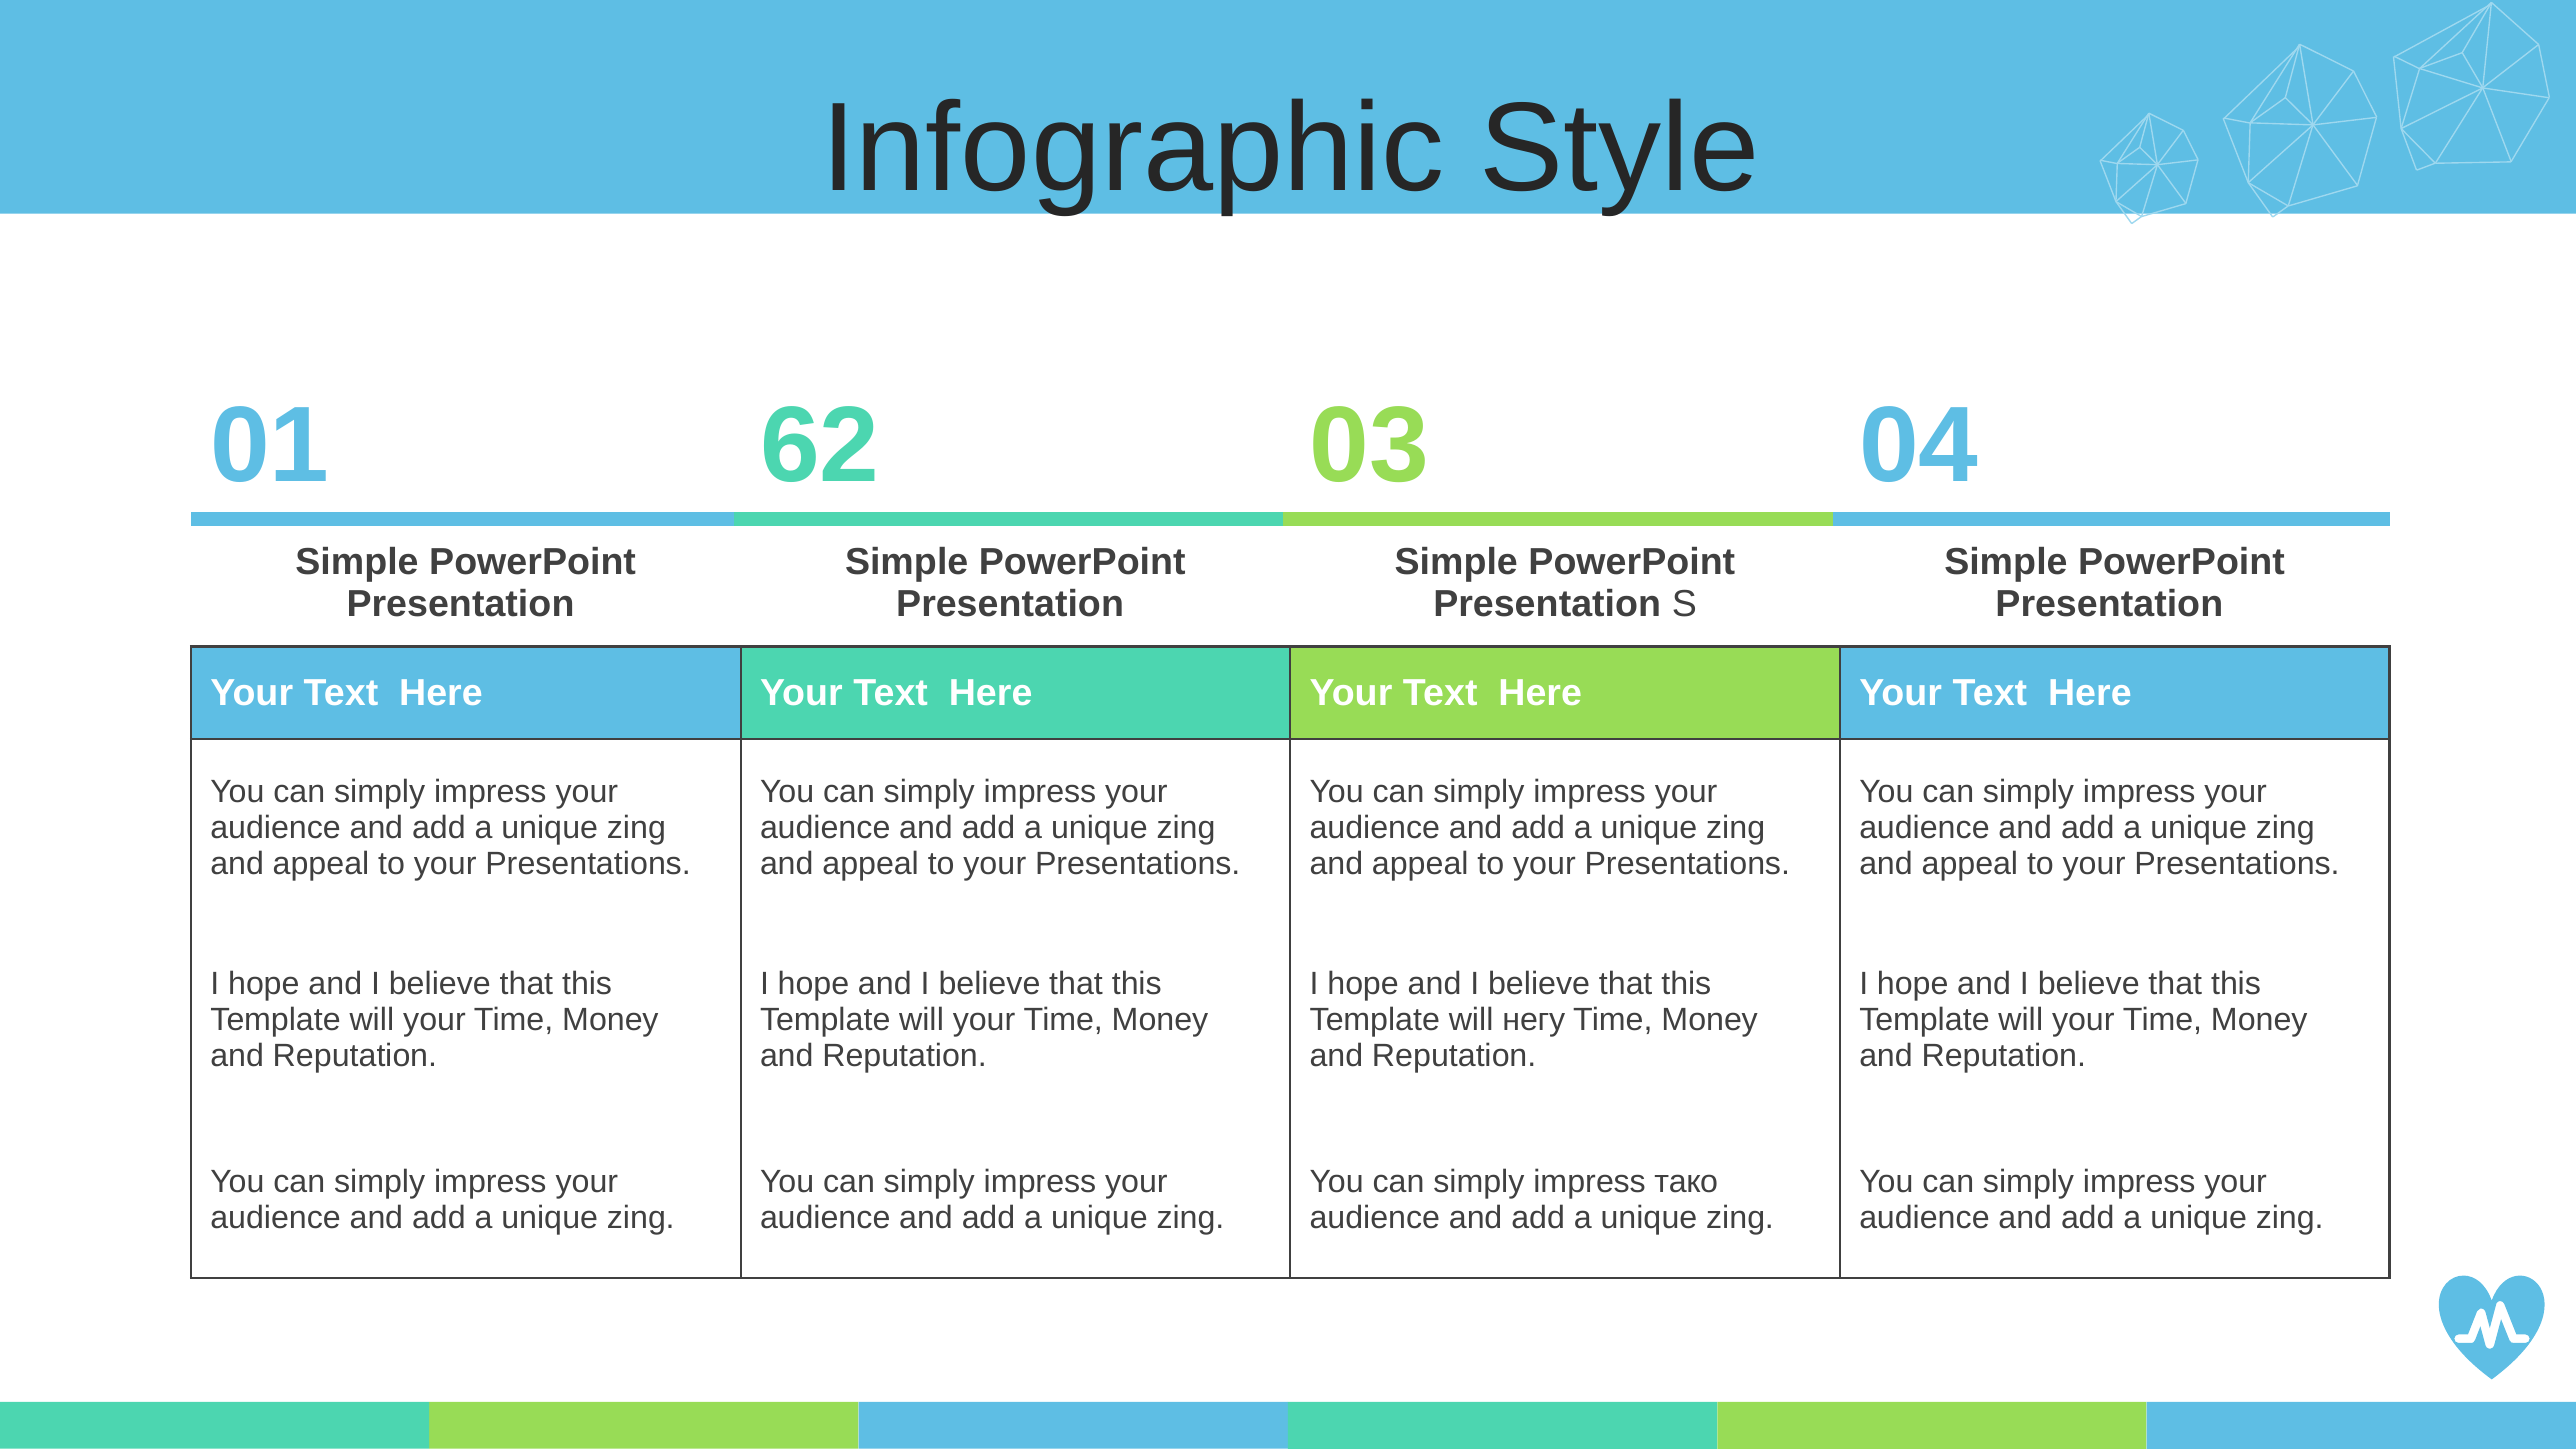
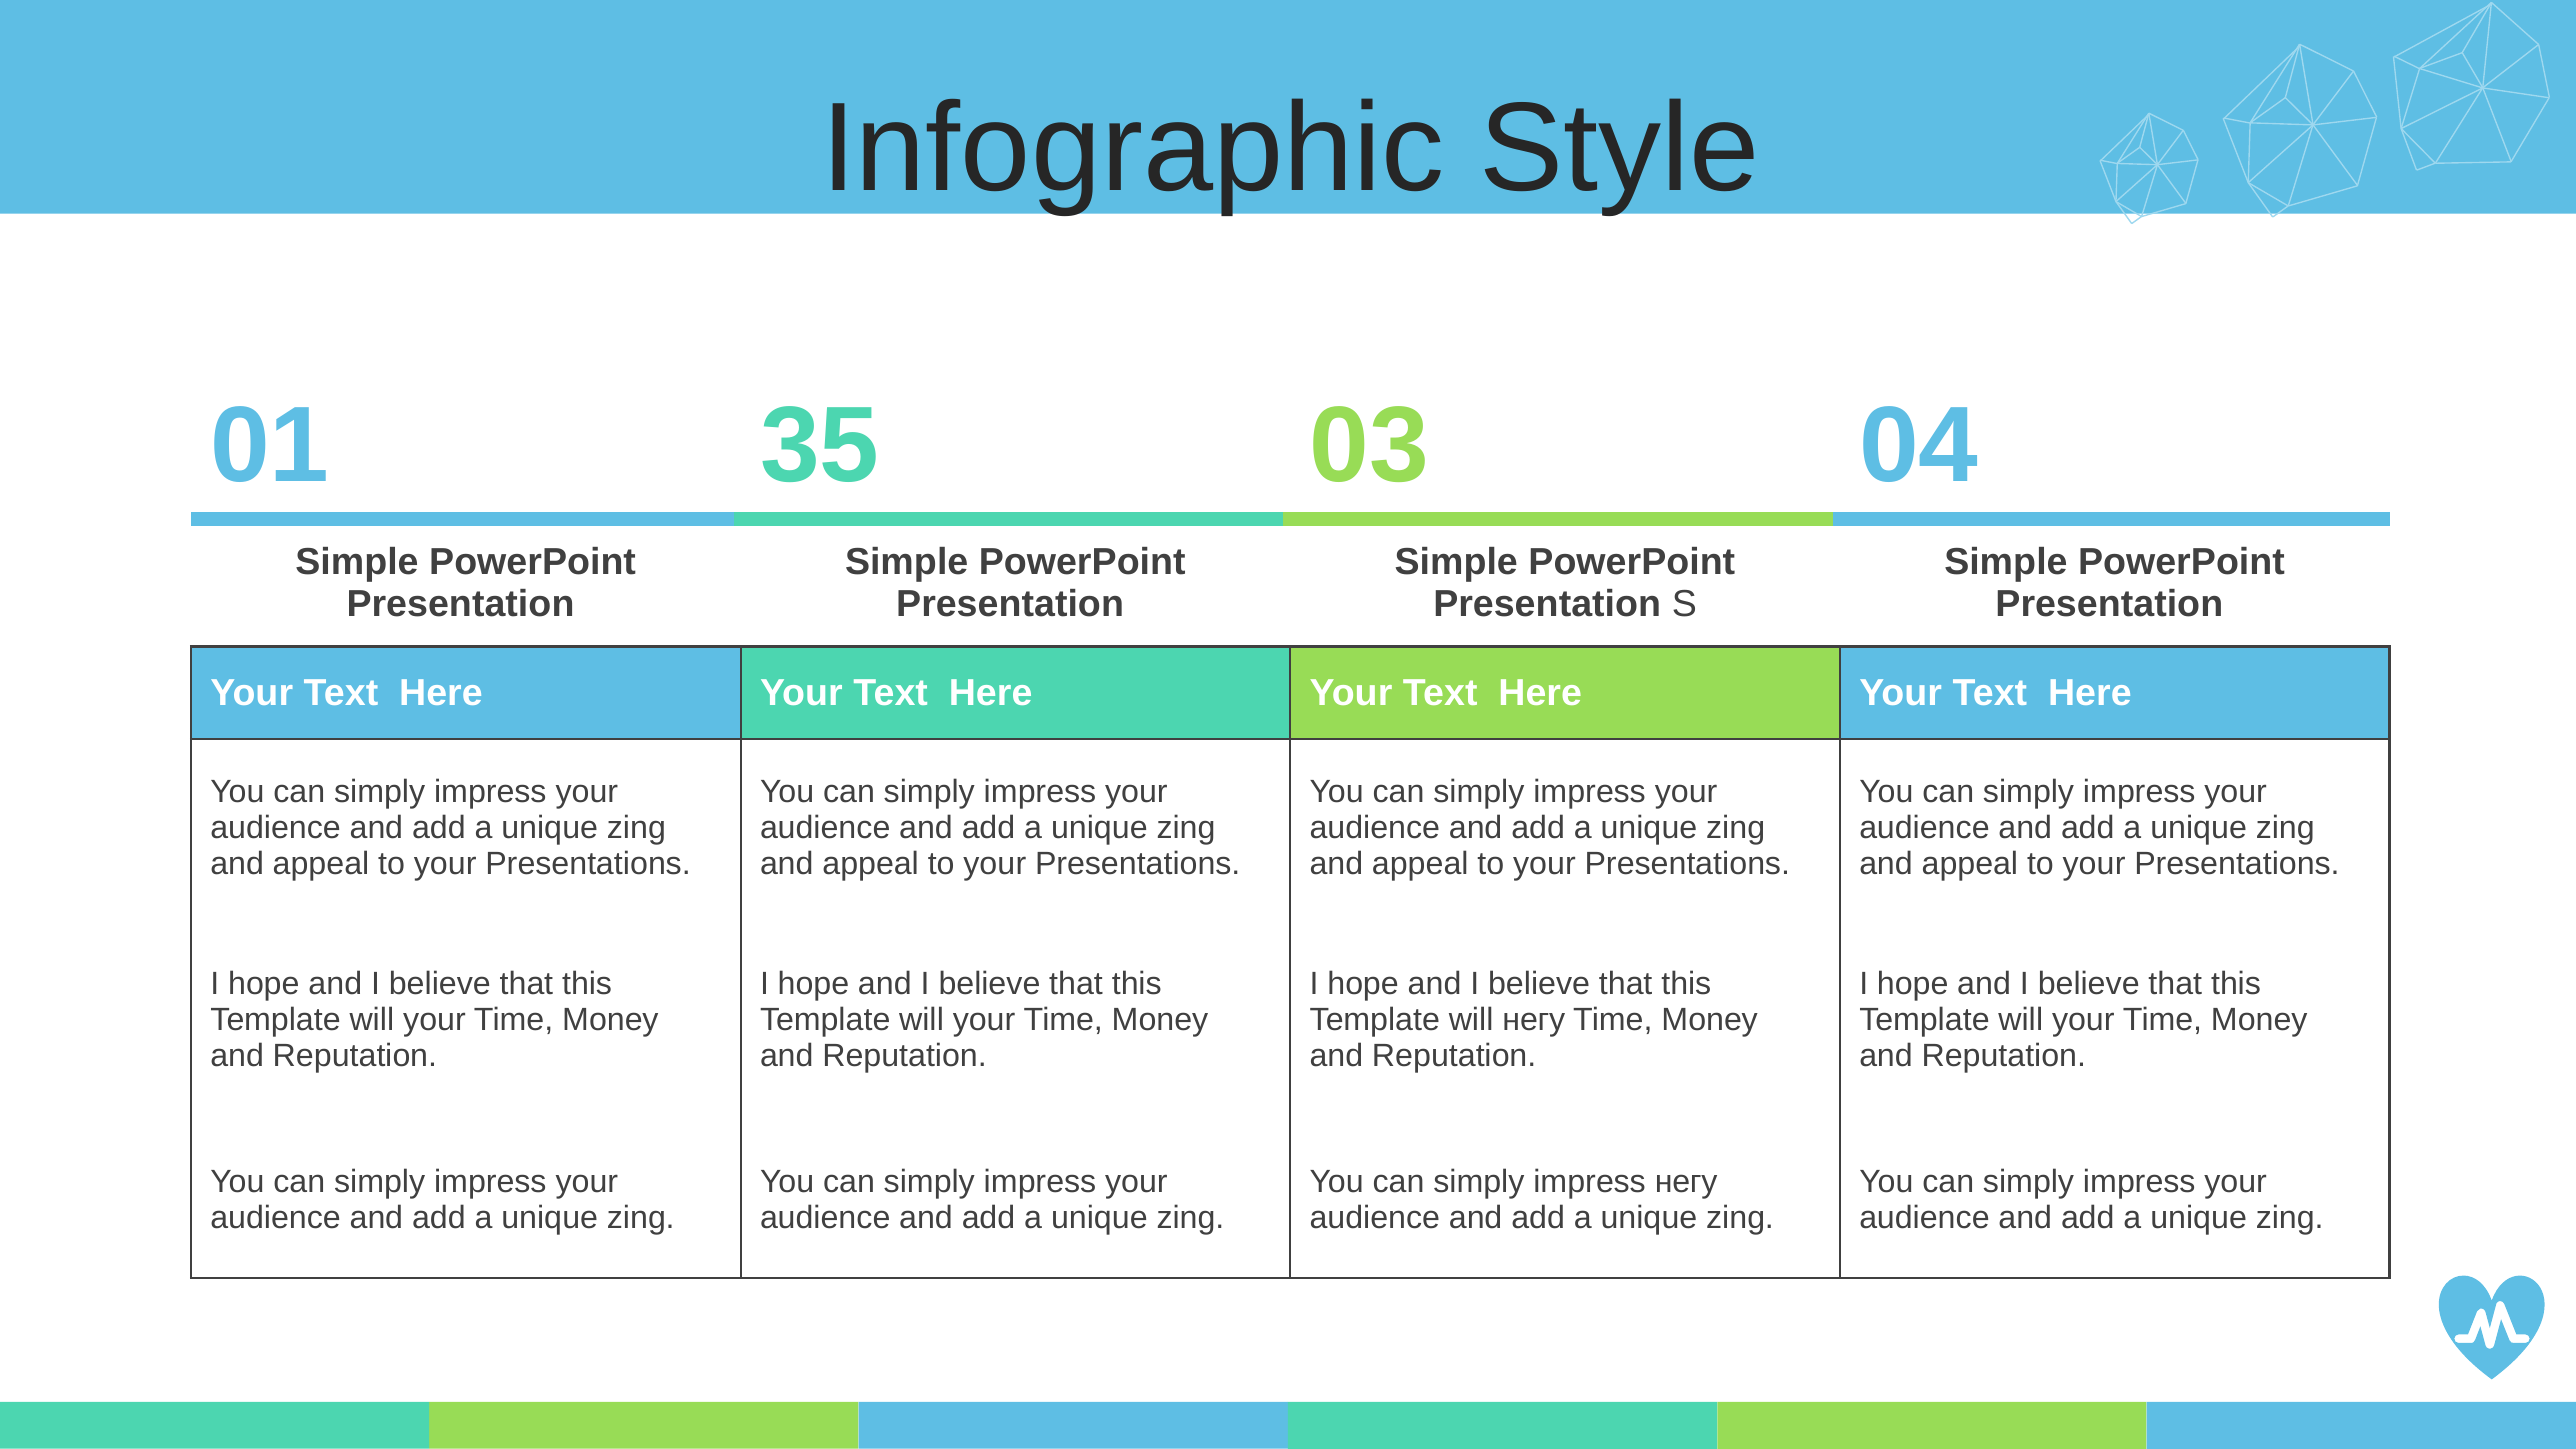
62: 62 -> 35 (820, 446)
impress тако: тако -> негу (1686, 1182)
